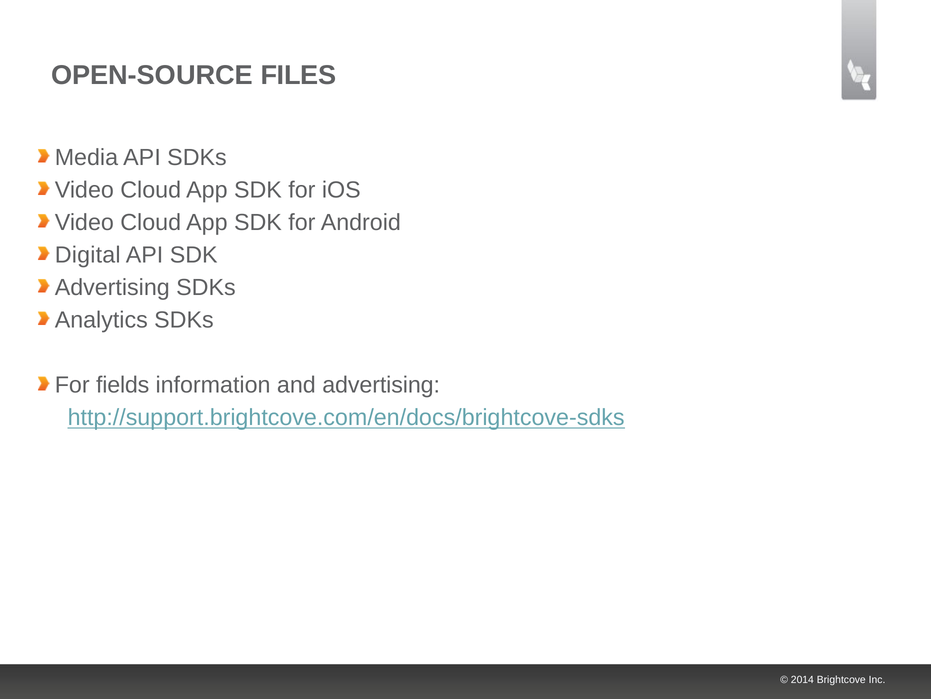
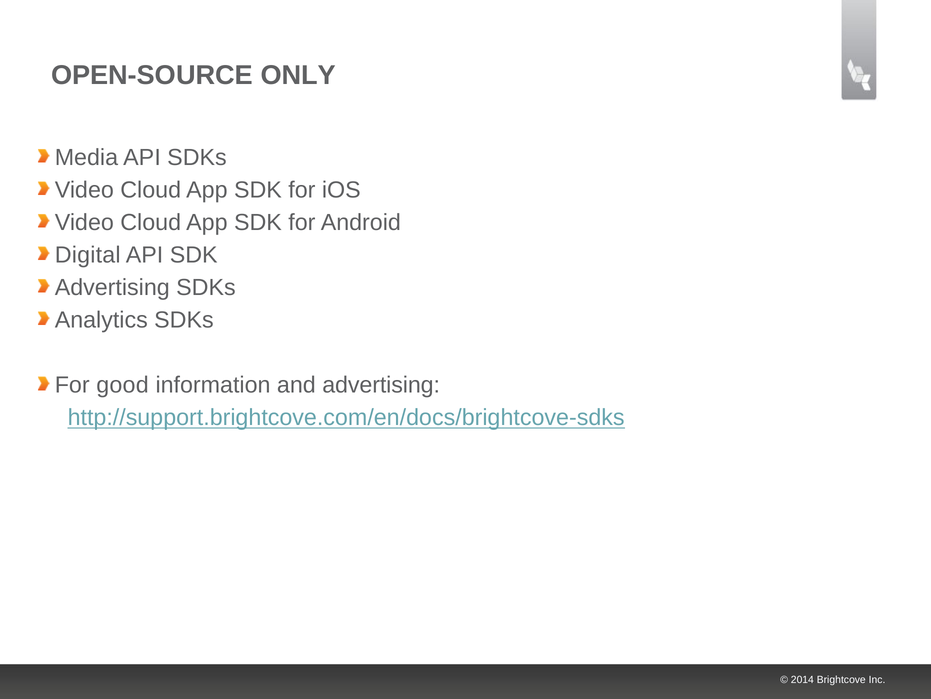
FILES: FILES -> ONLY (298, 75)
fields: fields -> good (122, 385)
